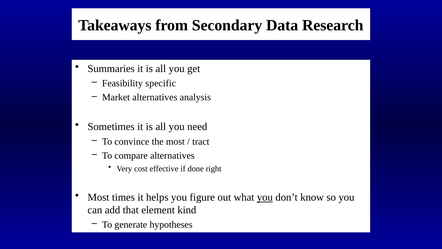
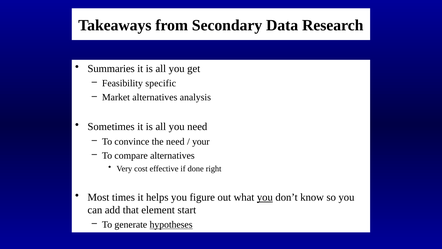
the most: most -> need (175, 141)
tract: tract -> your (201, 141)
kind: kind -> start (187, 210)
hypotheses underline: none -> present (171, 224)
